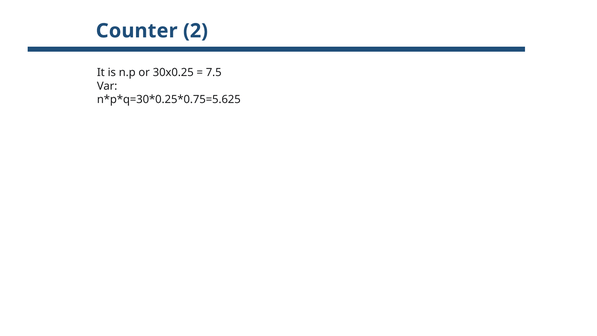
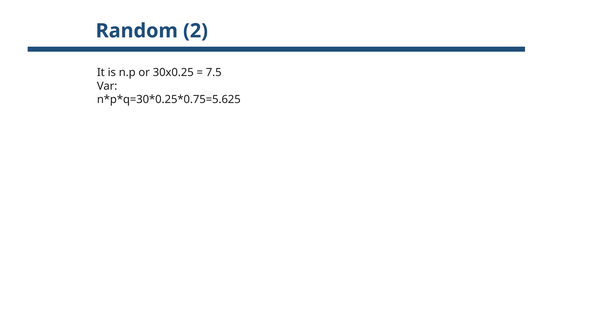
Counter: Counter -> Random (137, 31)
